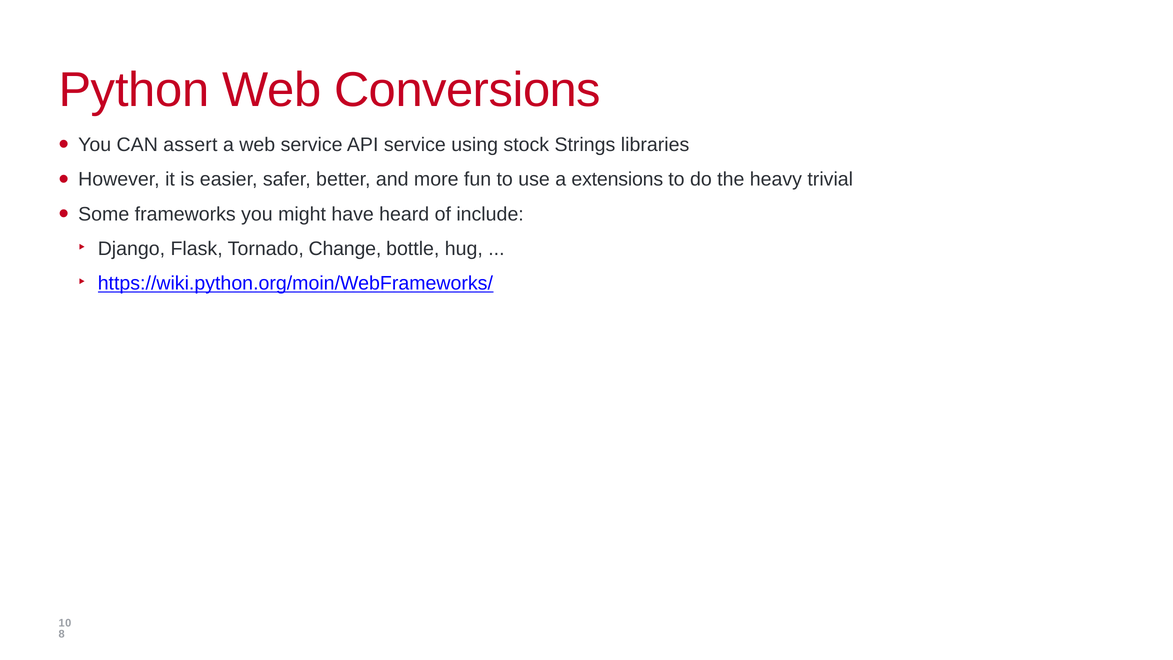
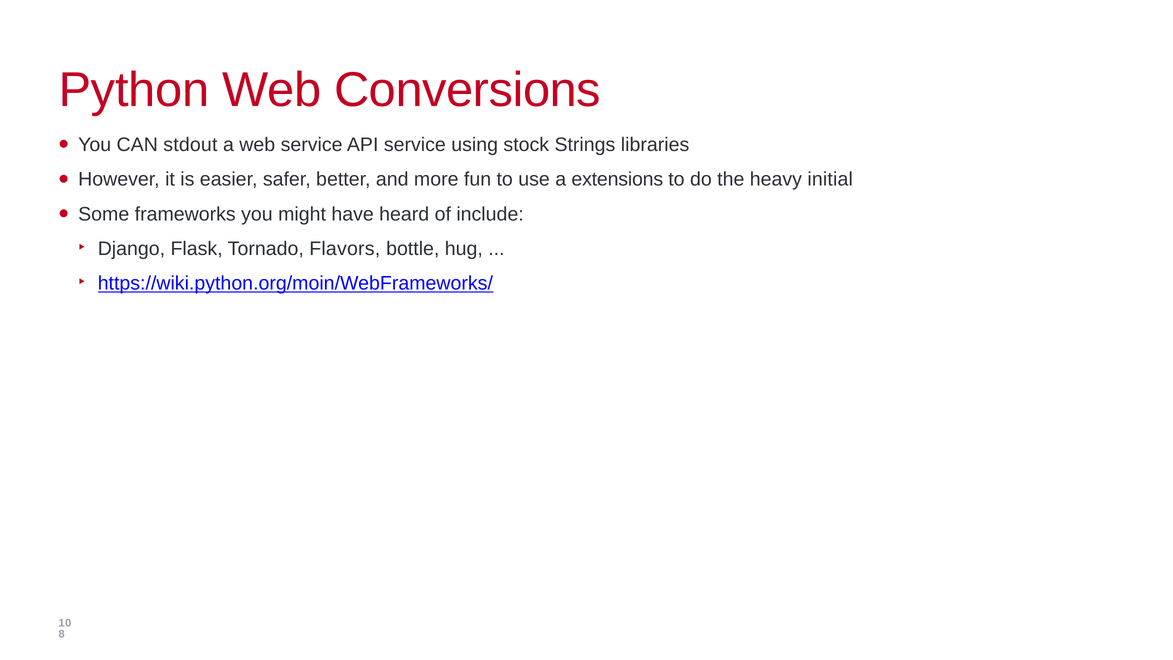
assert: assert -> stdout (190, 145)
trivial: trivial -> initial (830, 179)
Change: Change -> Flavors (345, 249)
